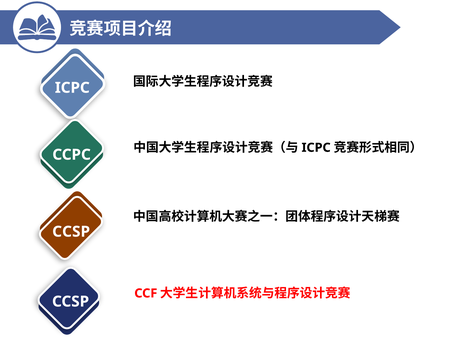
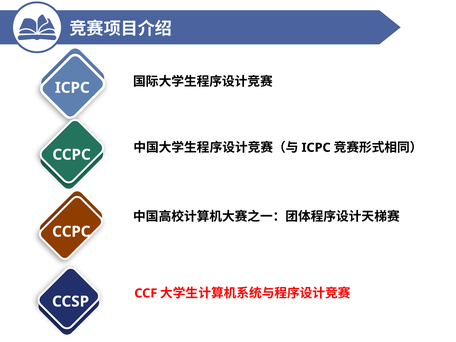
CCSP: CCSP -> CCPC (71, 232)
